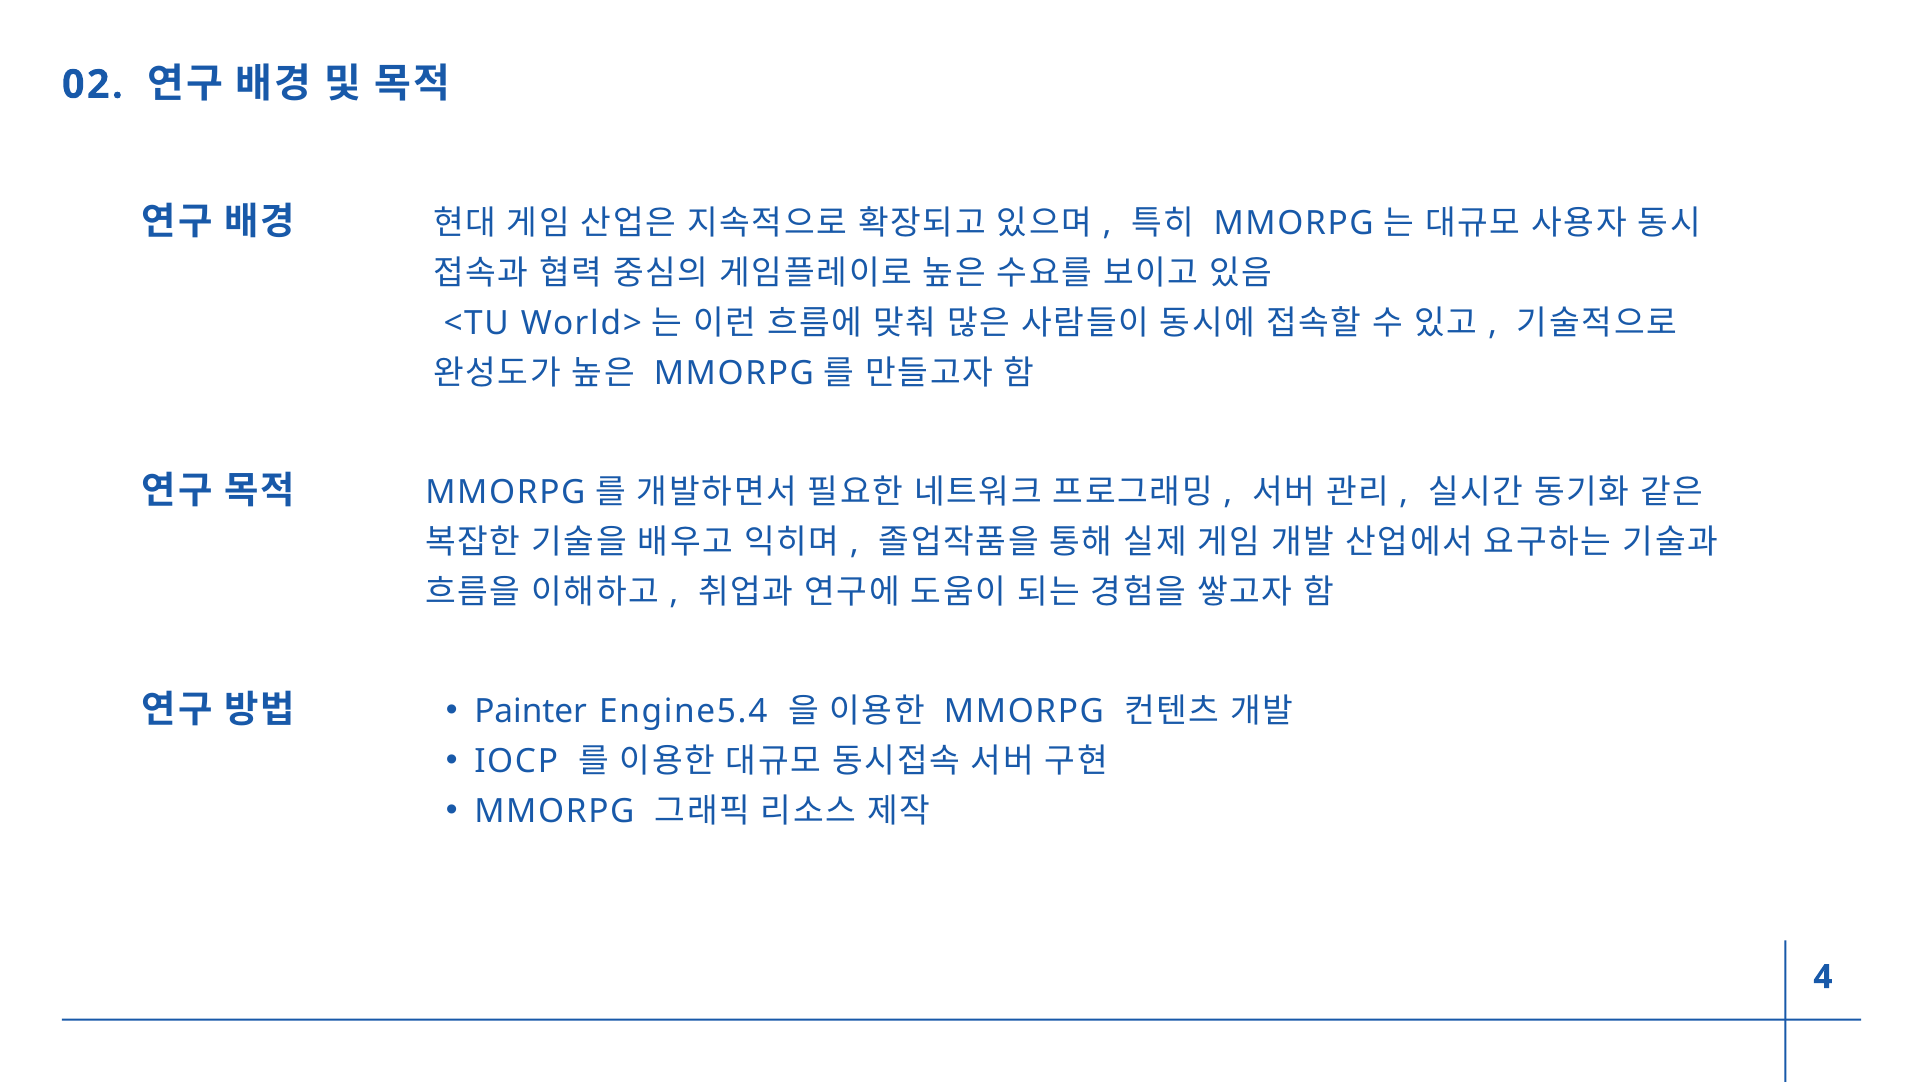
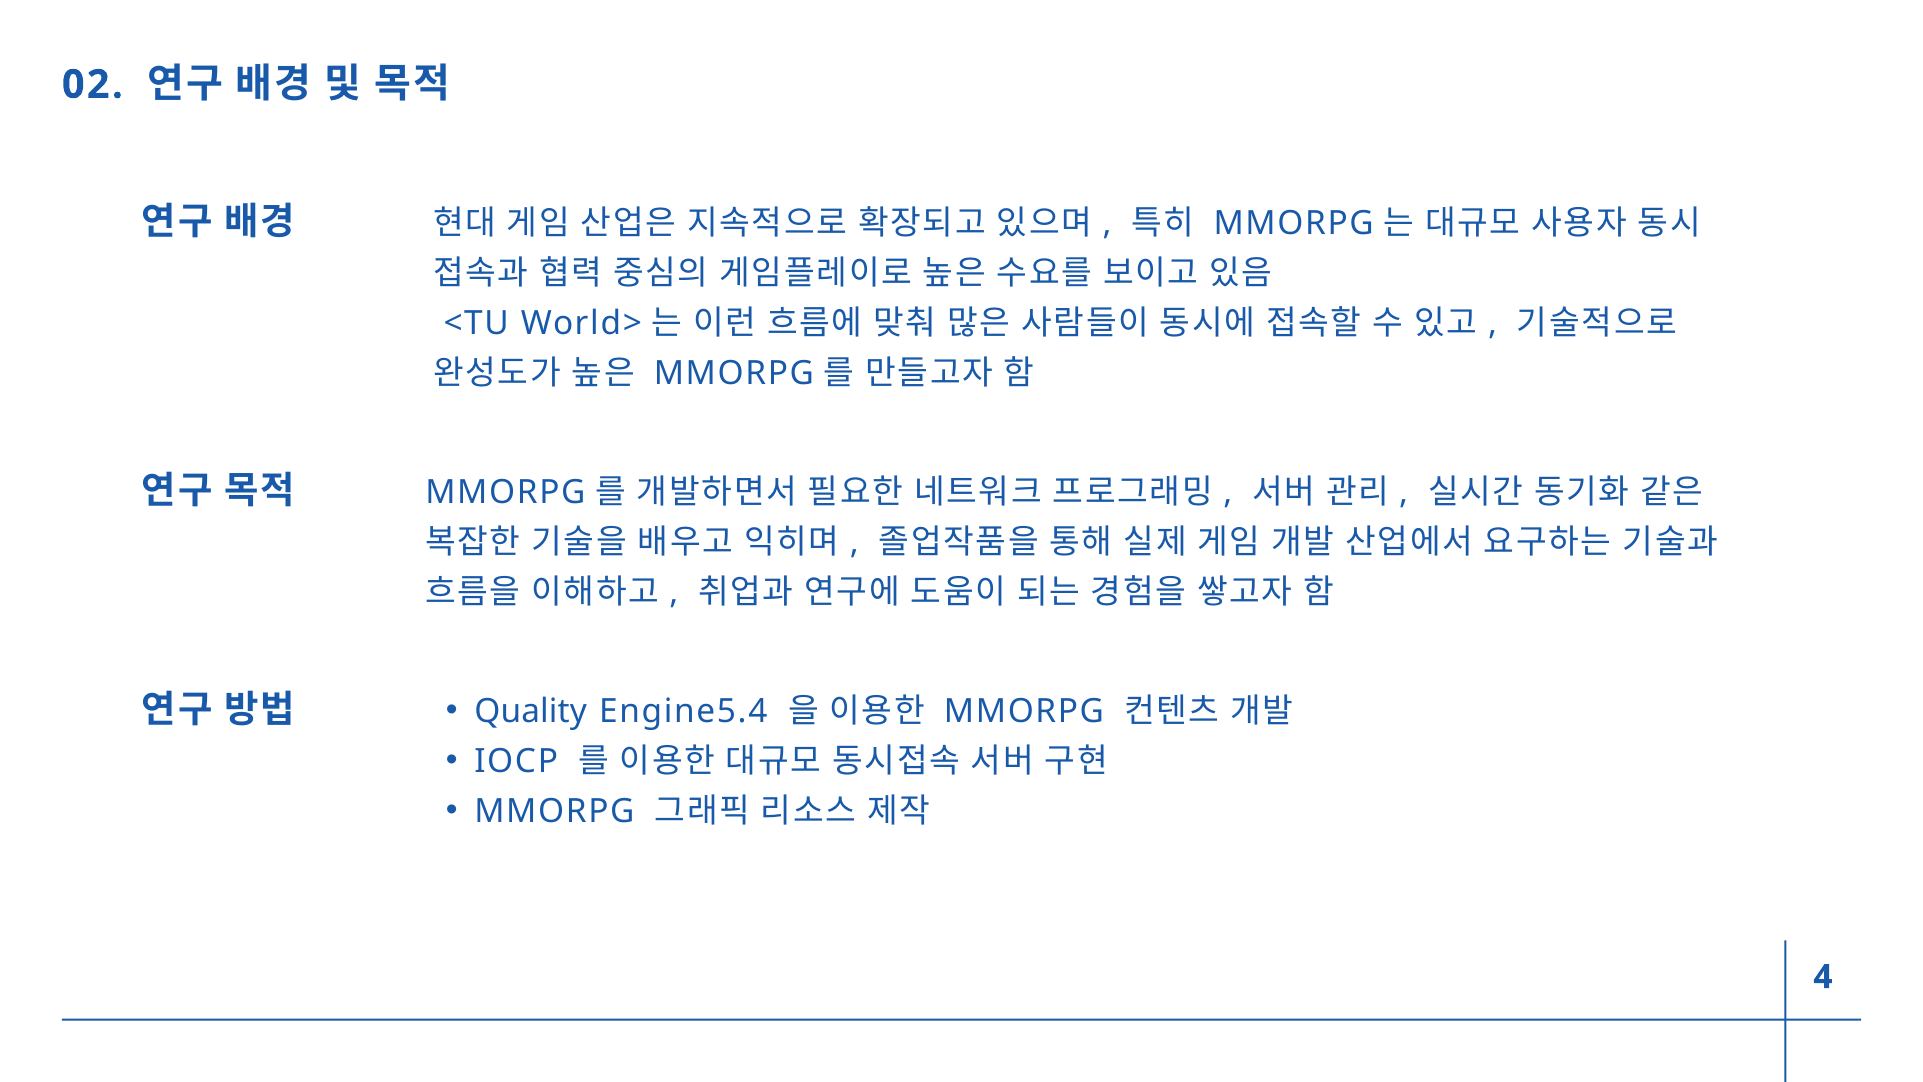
Painter: Painter -> Quality (531, 711)
